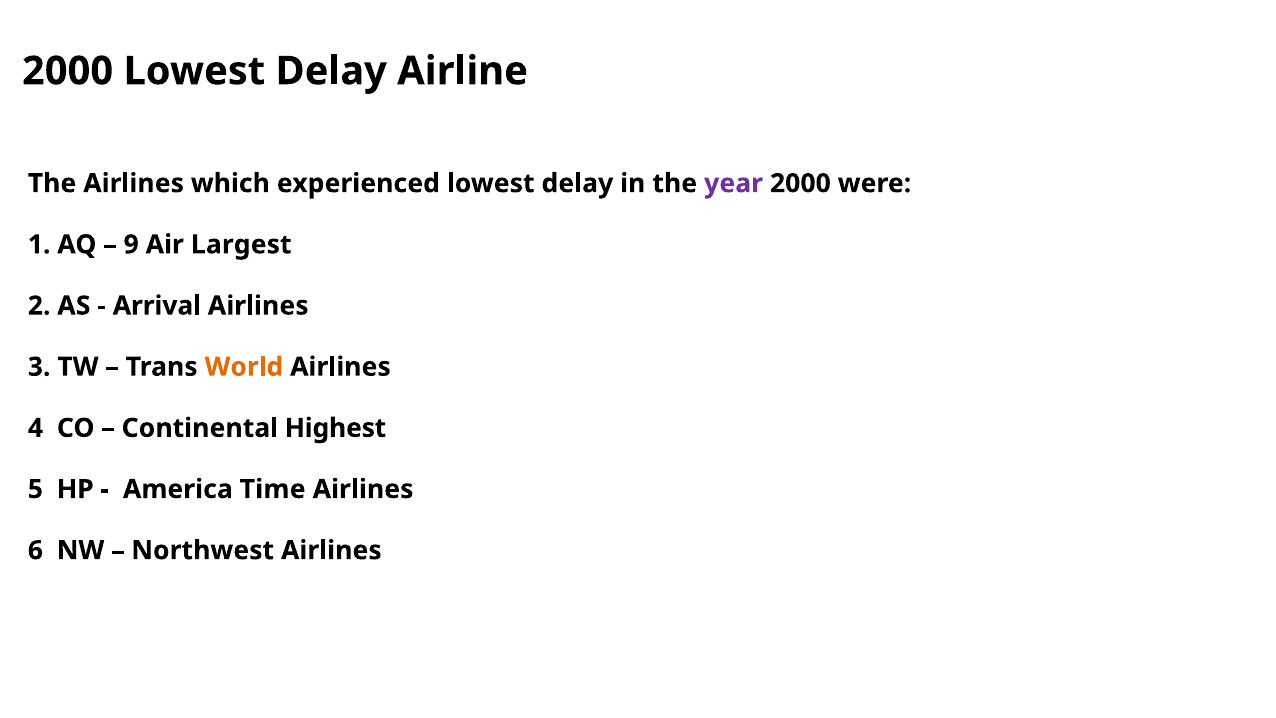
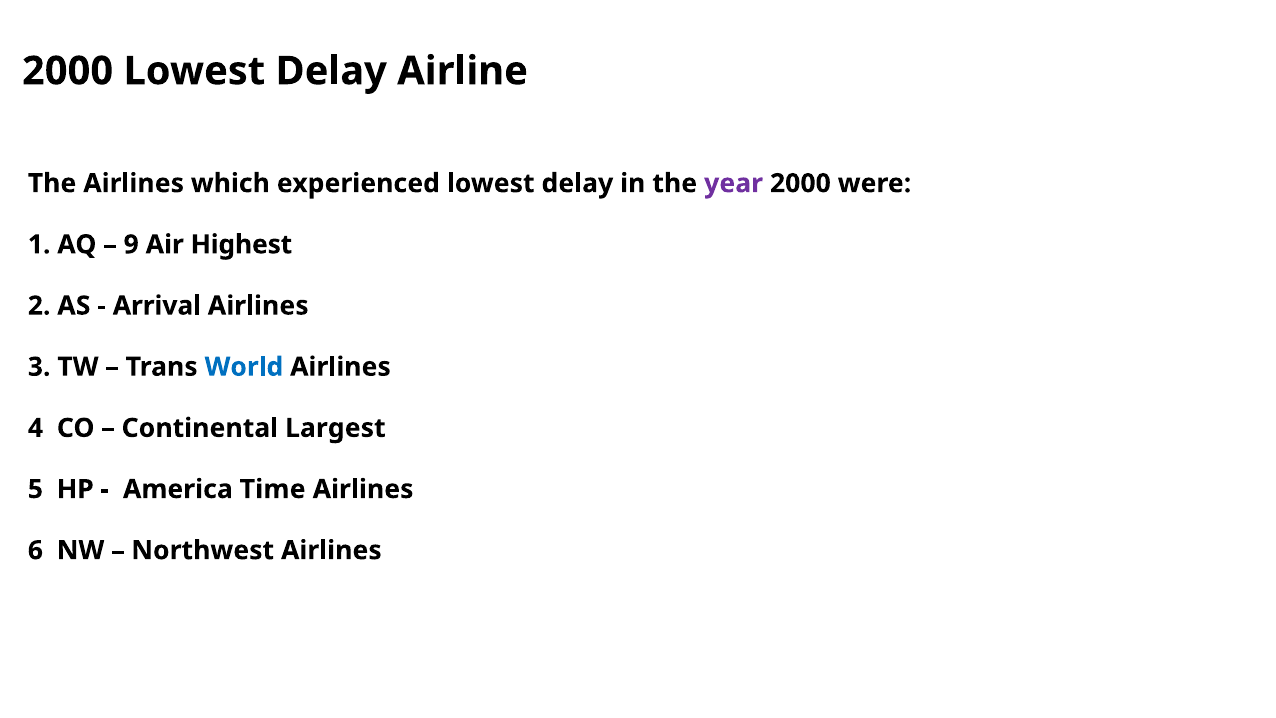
Largest: Largest -> Highest (241, 245)
World colour: orange -> blue (244, 367)
Highest: Highest -> Largest (335, 428)
